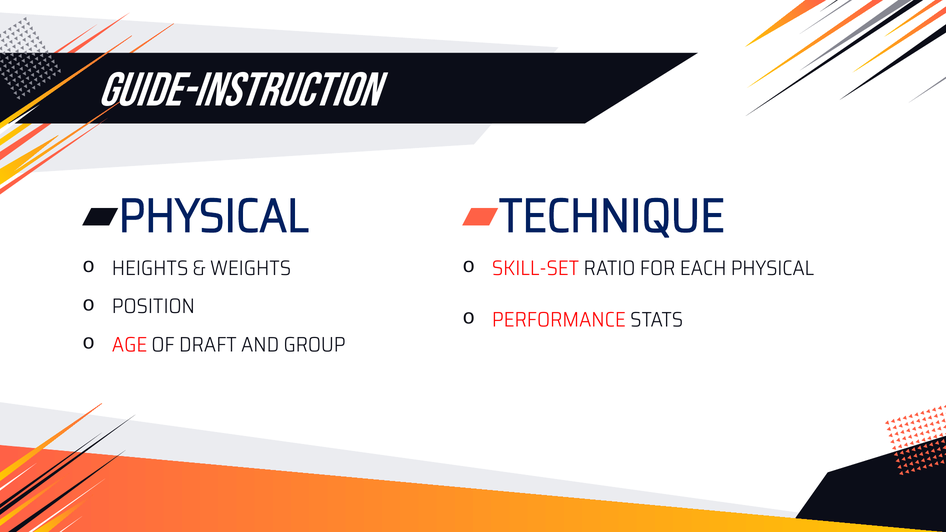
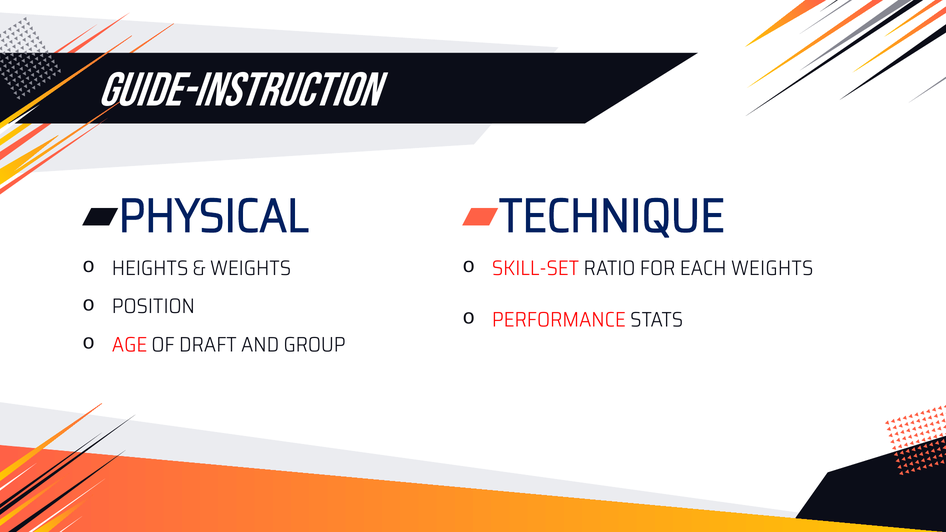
EACH PHYSICAL: PHYSICAL -> WEIGHTS (772, 268)
